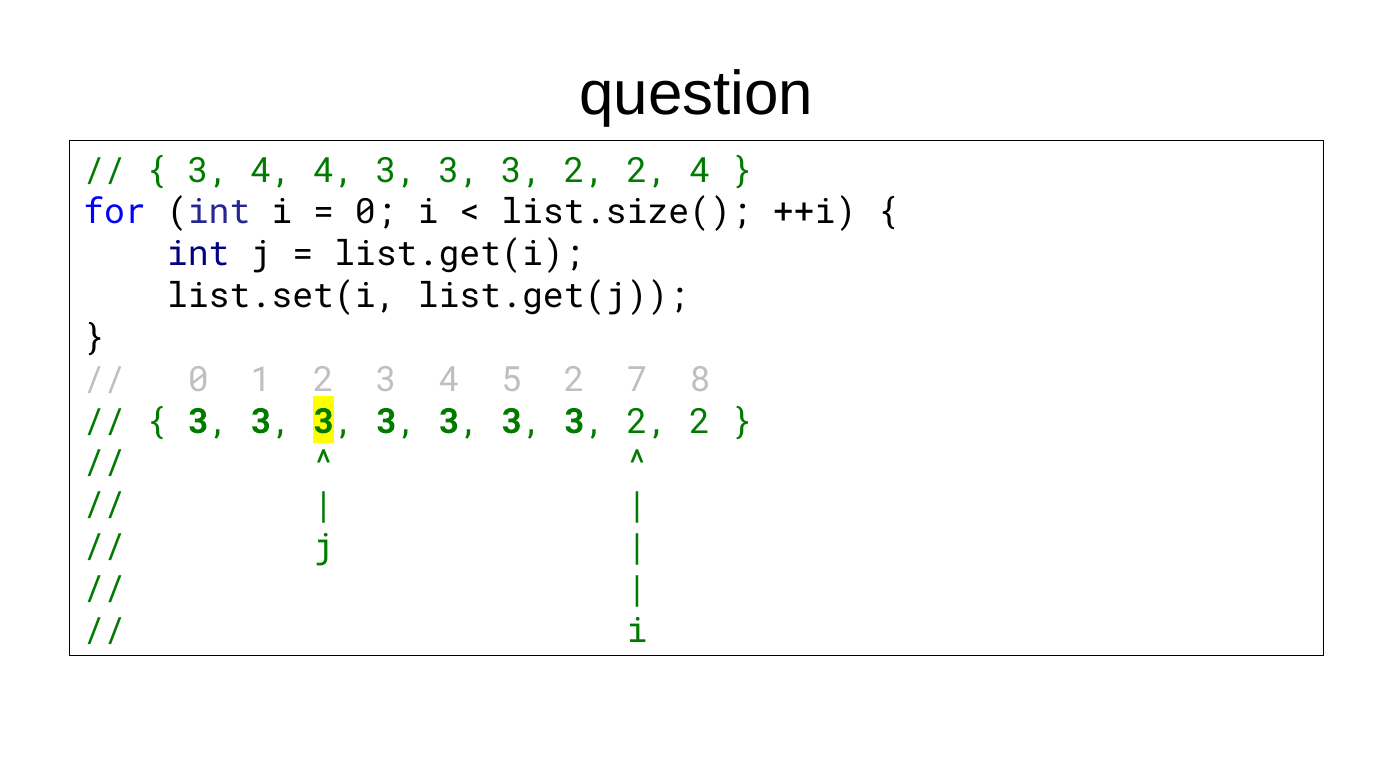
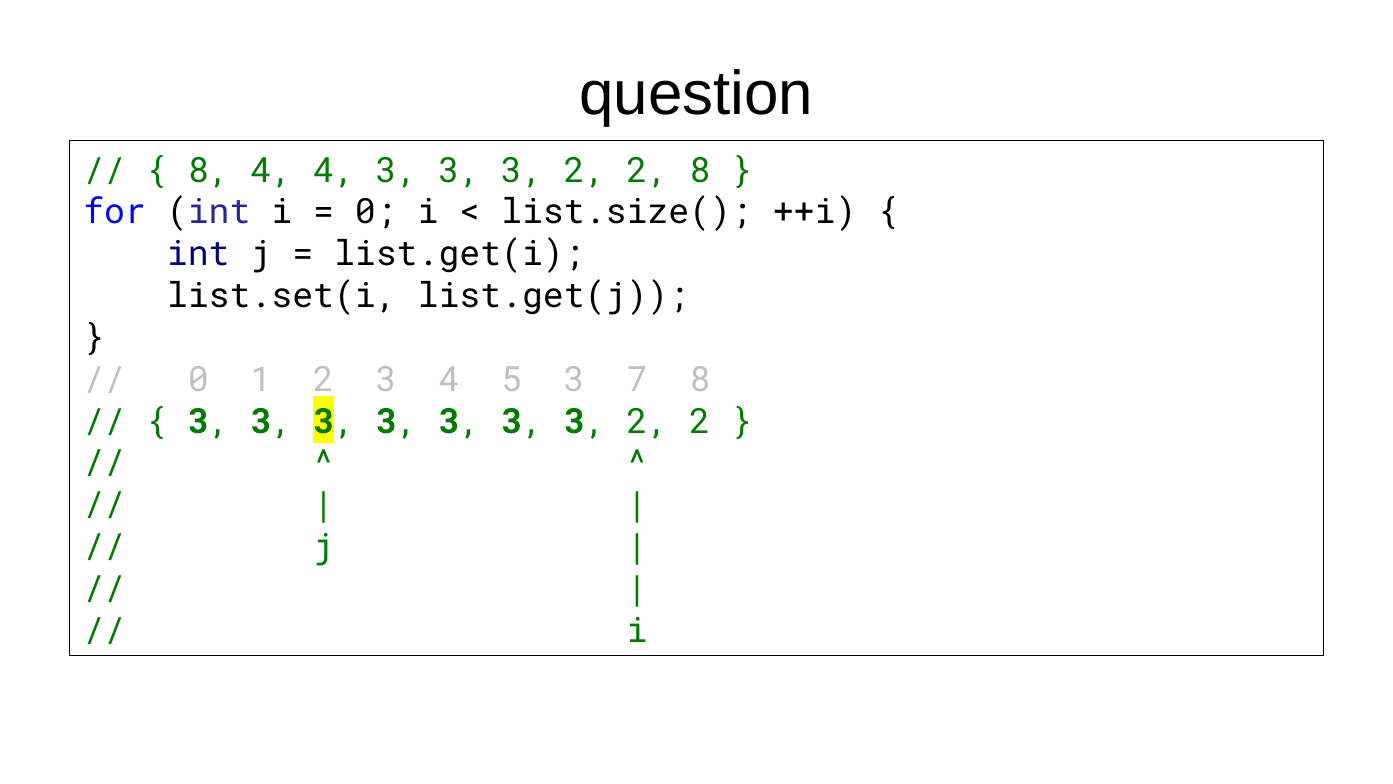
3: 3 -> 8 (209, 171)
2 4: 4 -> 8 (700, 171)
5 2: 2 -> 3 (574, 380)
